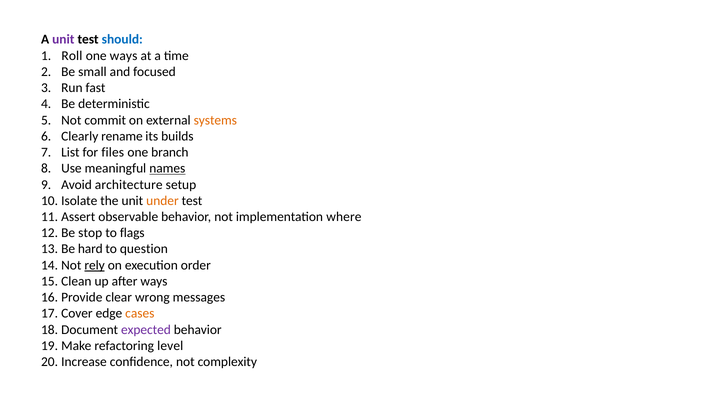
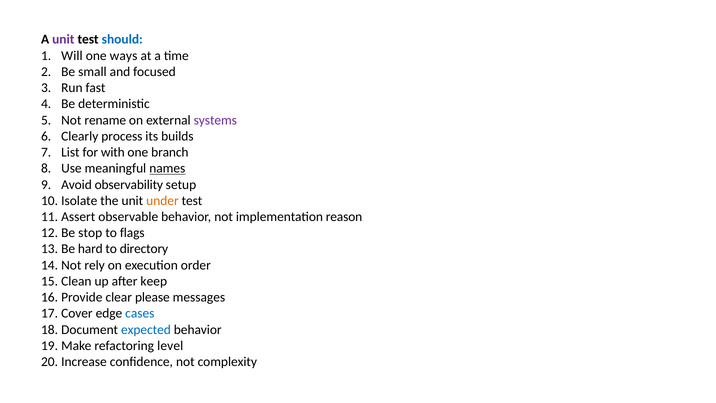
Roll: Roll -> Will (72, 56)
commit: commit -> rename (105, 120)
systems colour: orange -> purple (215, 120)
rename: rename -> process (122, 136)
files: files -> with (113, 152)
architecture: architecture -> observability (129, 184)
where: where -> reason (344, 217)
question: question -> directory (144, 249)
rely underline: present -> none (95, 265)
after ways: ways -> keep (154, 281)
wrong: wrong -> please (152, 297)
cases colour: orange -> blue (140, 313)
expected colour: purple -> blue (146, 329)
